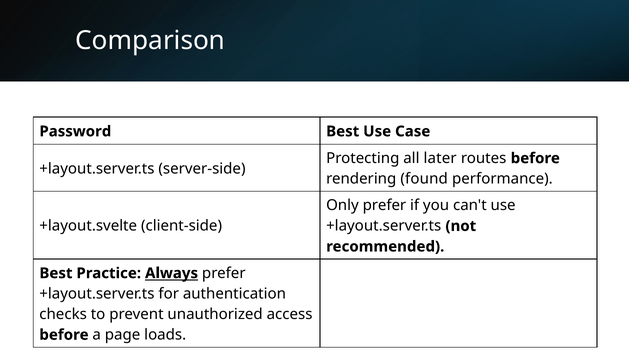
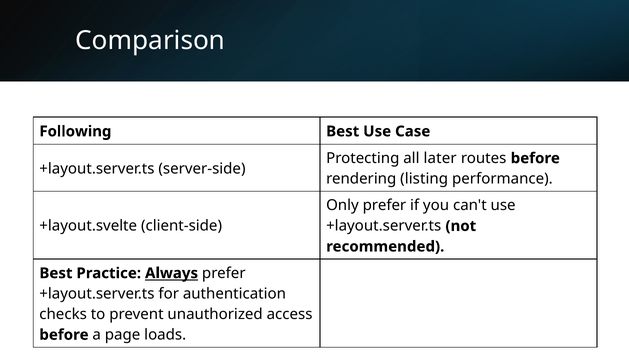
Password: Password -> Following (75, 131)
found: found -> listing (424, 179)
